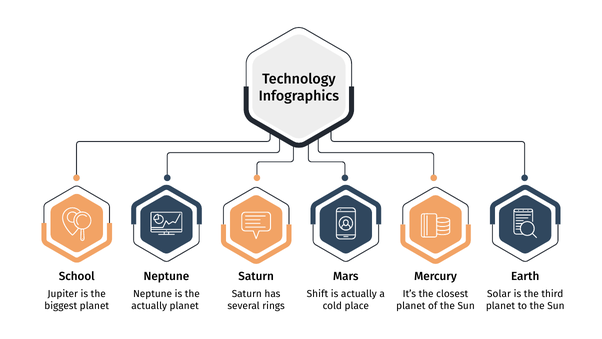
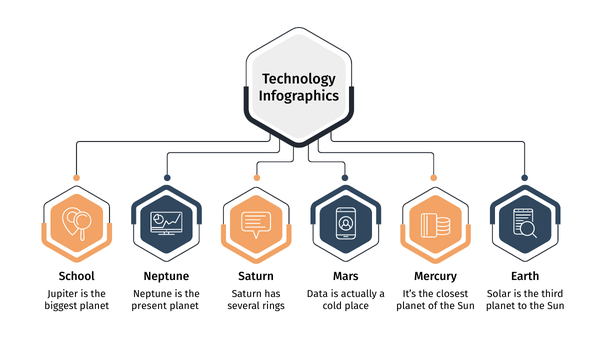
Shift: Shift -> Data (317, 293)
actually: actually -> present (149, 305)
